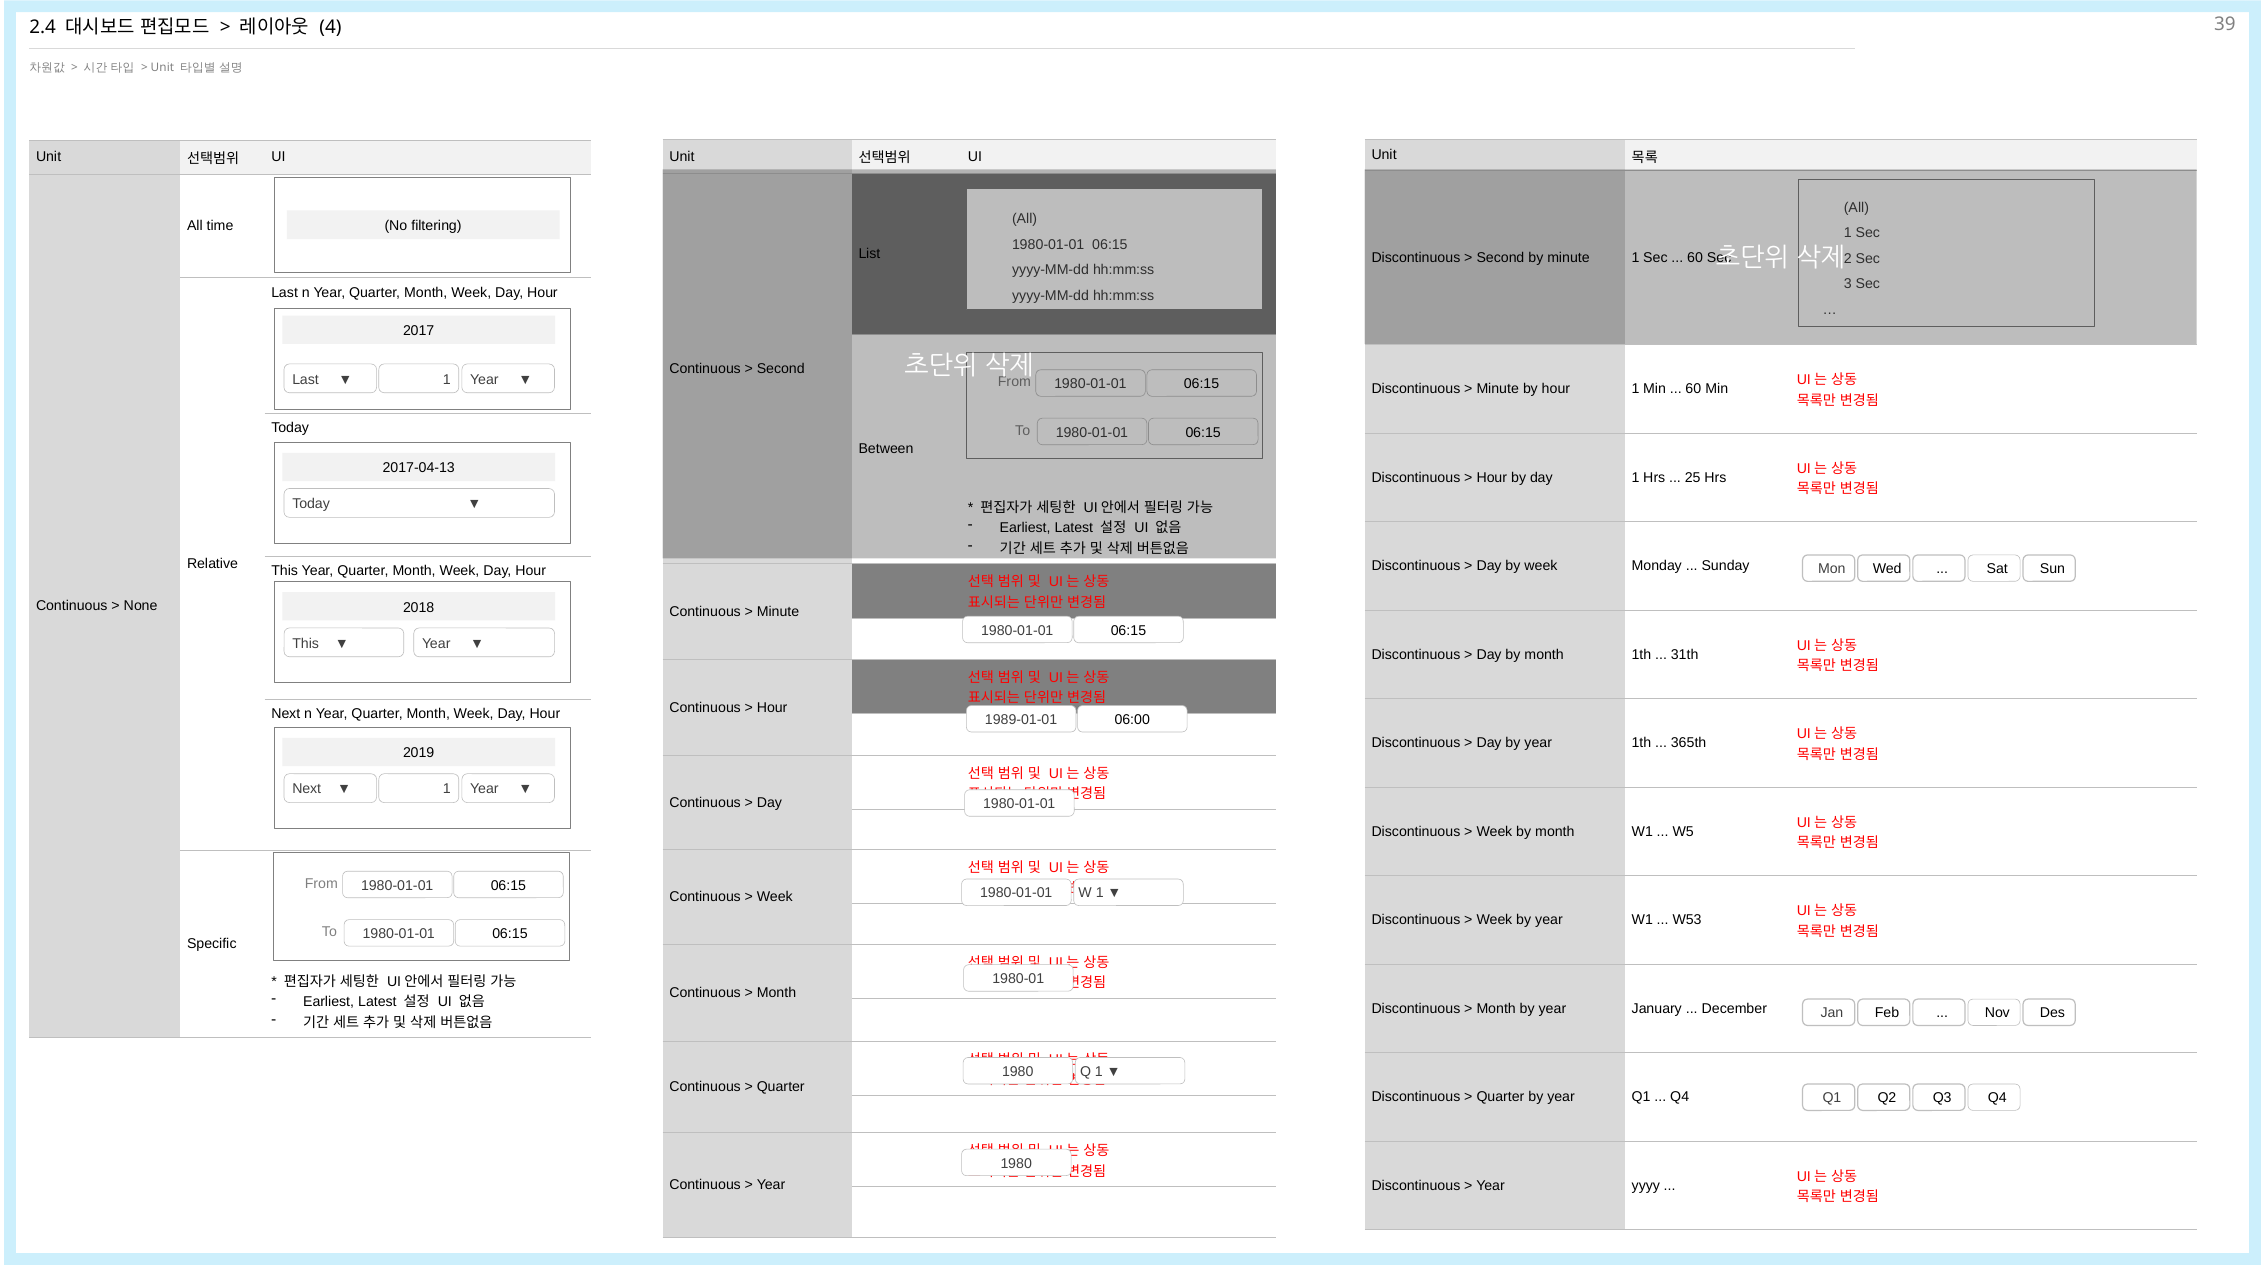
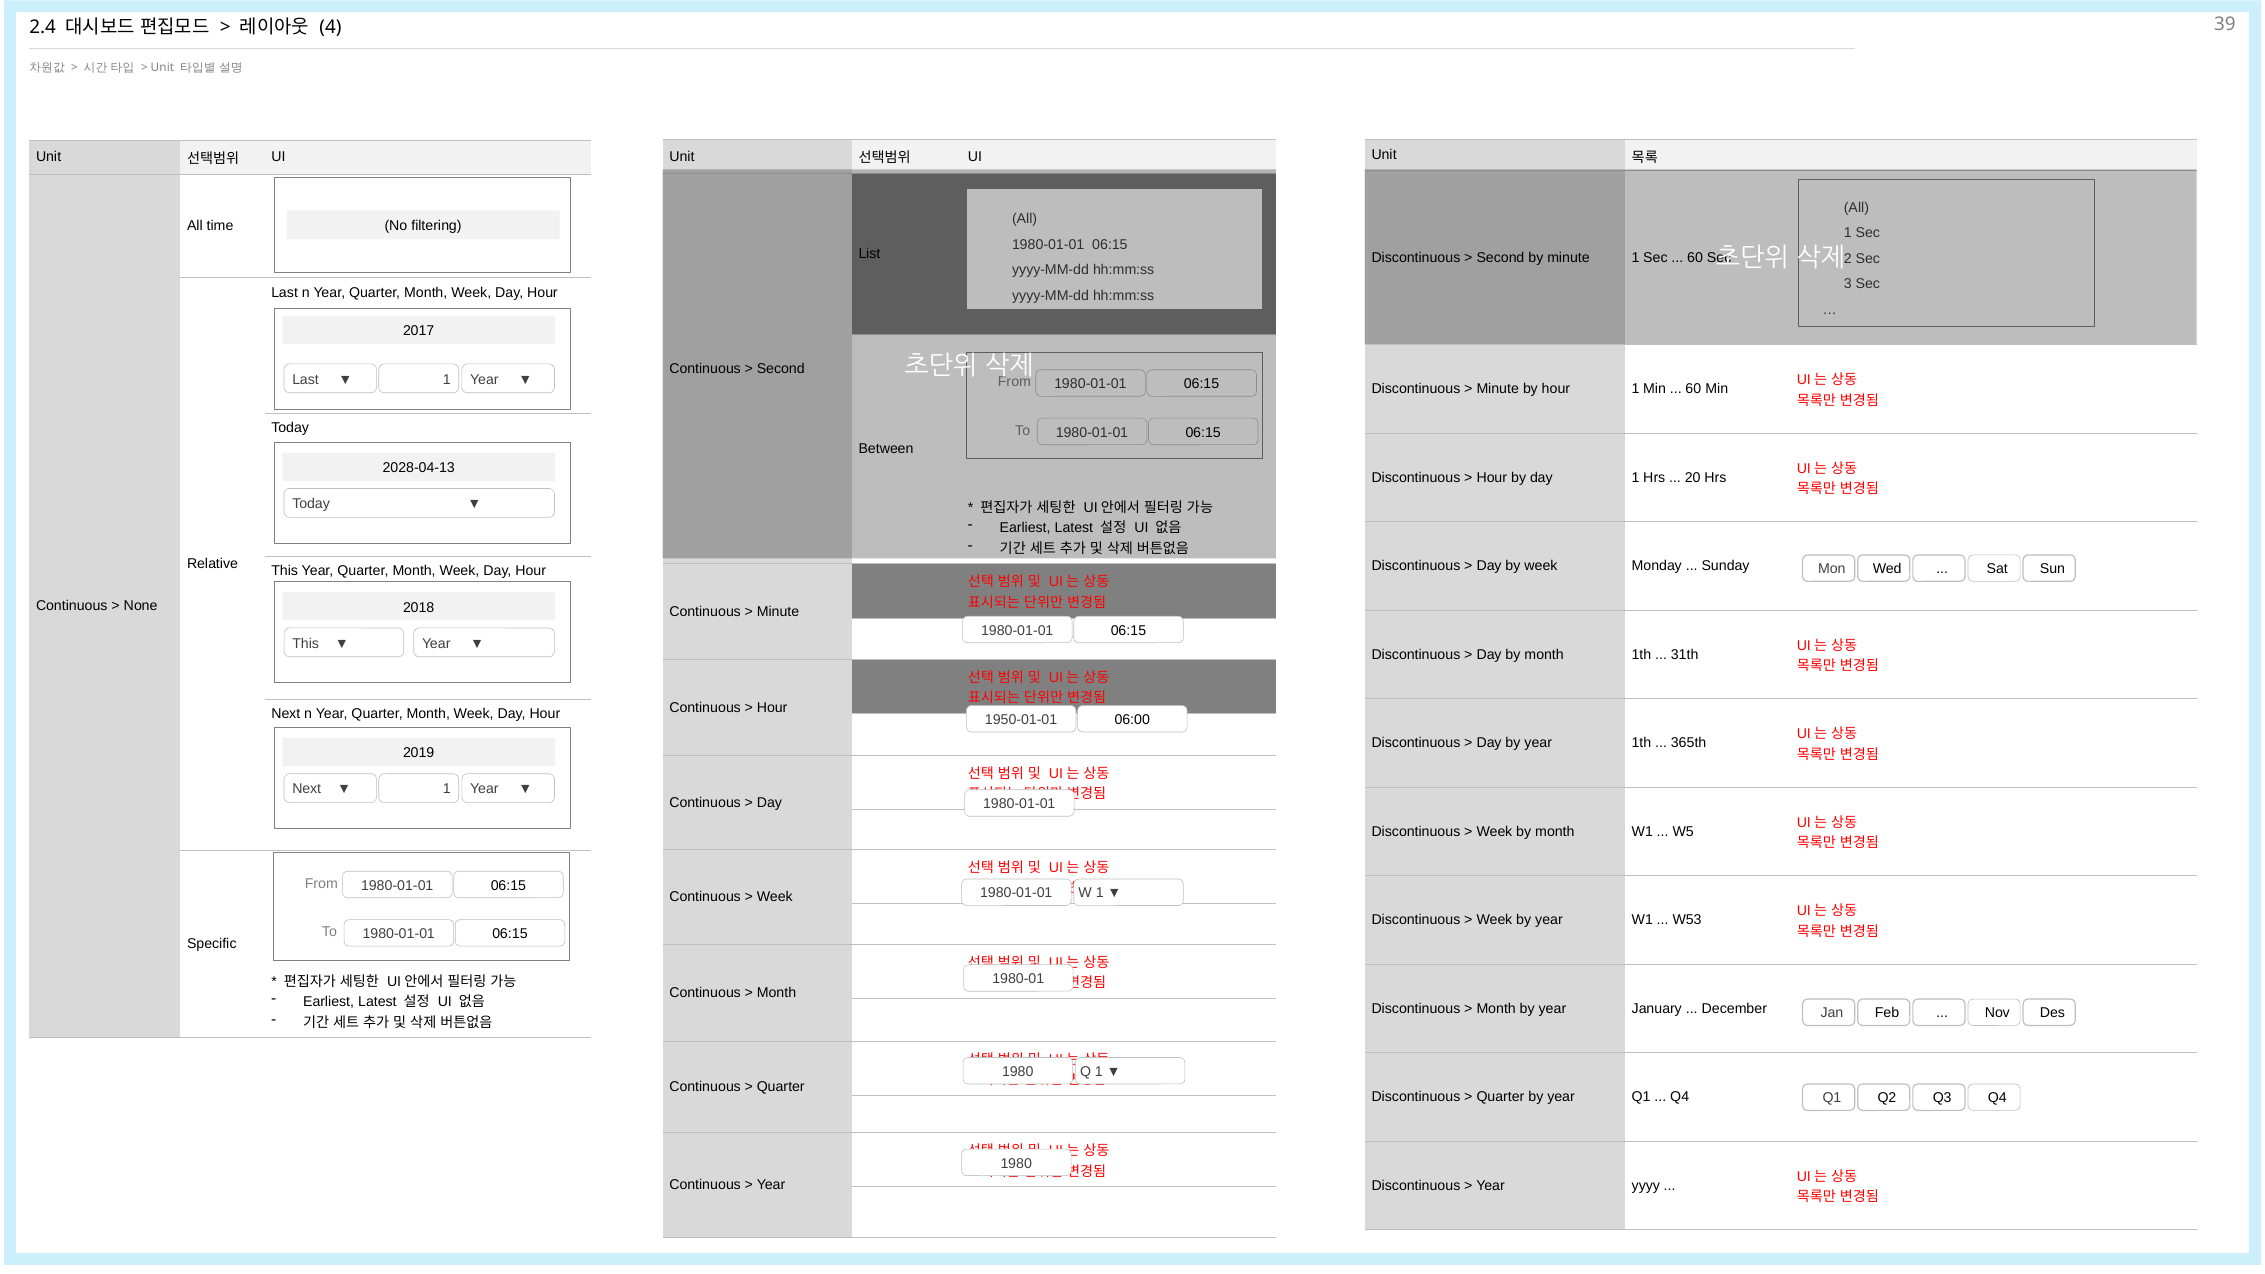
2017-04-13: 2017-04-13 -> 2028-04-13 (419, 468)
25: 25 -> 20 (1693, 478)
1989-01-01: 1989-01-01 -> 1950-01-01 (1021, 720)
